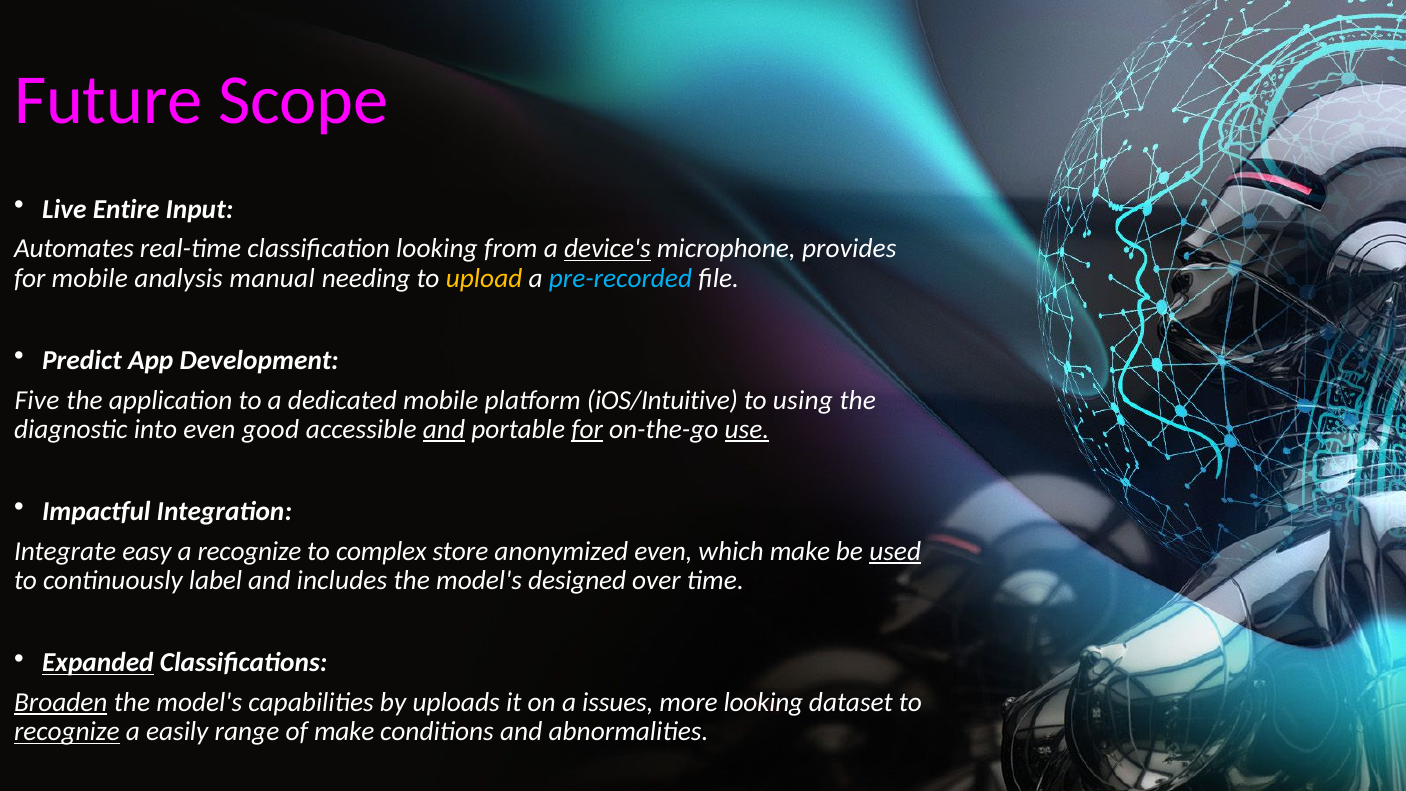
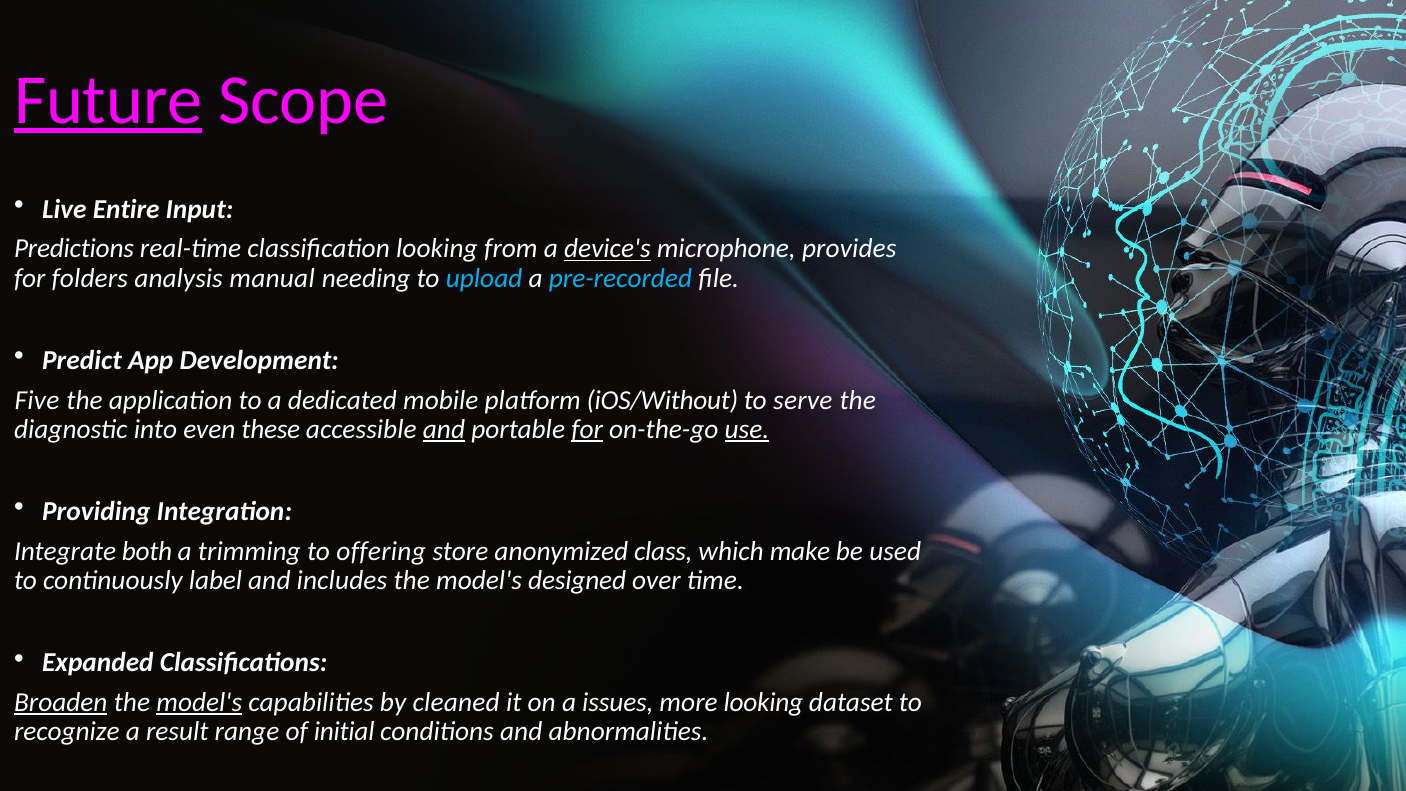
Future underline: none -> present (108, 100)
Automates: Automates -> Predictions (74, 249)
for mobile: mobile -> folders (90, 278)
upload colour: yellow -> light blue (484, 278)
iOS/Intuitive: iOS/Intuitive -> iOS/Without (662, 400)
using: using -> serve (803, 400)
good: good -> these (271, 429)
Impactful: Impactful -> Providing (96, 512)
easy: easy -> both (147, 551)
a recognize: recognize -> trimming (249, 551)
complex: complex -> offering (381, 551)
anonymized even: even -> class (663, 551)
used underline: present -> none (895, 551)
Expanded underline: present -> none (98, 663)
model's underline: none -> present (199, 702)
uploads: uploads -> cleaned (456, 702)
recognize underline: present -> none (67, 732)
easily: easily -> result (177, 732)
of make: make -> initial (344, 732)
